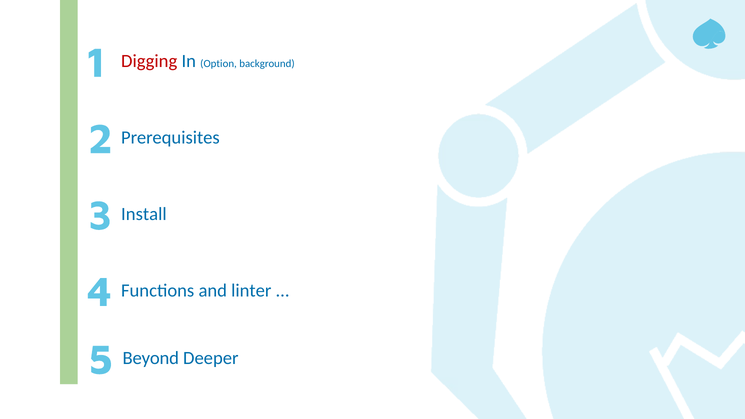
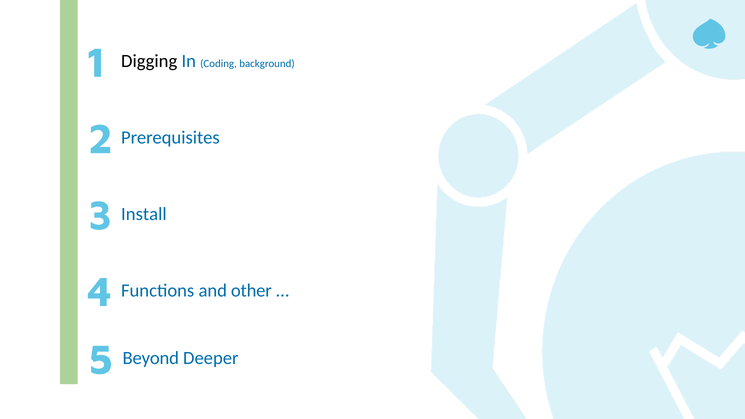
Digging colour: red -> black (149, 61)
Option: Option -> Coding (219, 64)
linter: linter -> other (251, 291)
